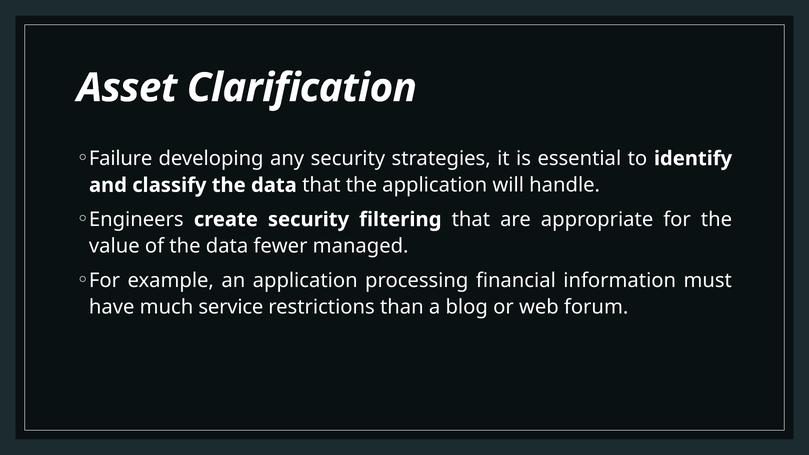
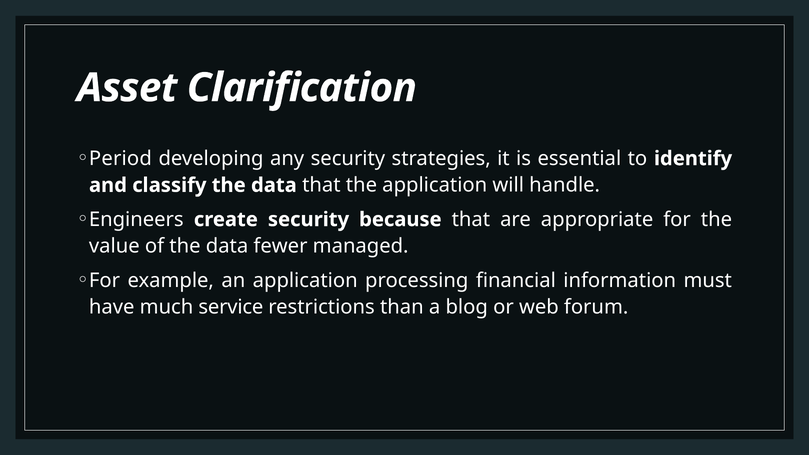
Failure: Failure -> Period (120, 159)
filtering: filtering -> because (400, 220)
